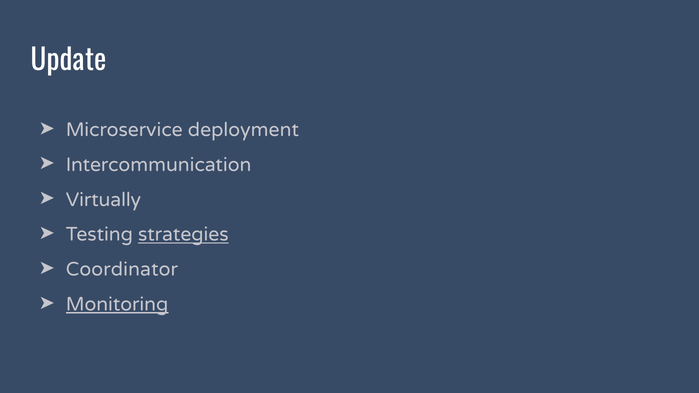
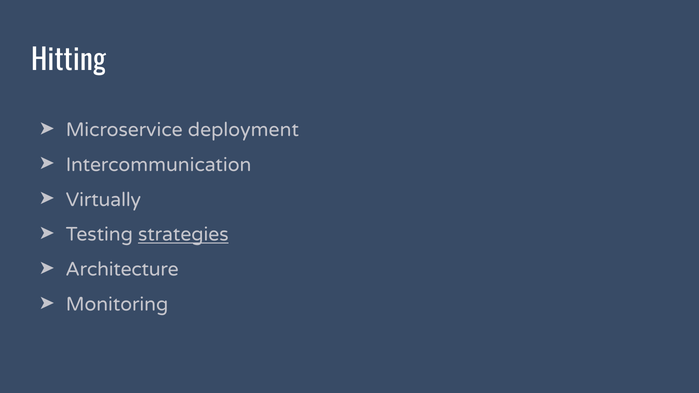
Update: Update -> Hitting (69, 61)
Coordinator: Coordinator -> Architecture (122, 270)
Monitoring underline: present -> none (117, 305)
